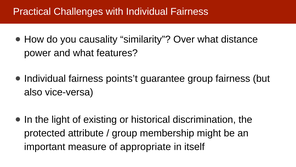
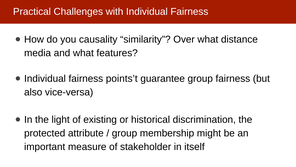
power: power -> media (38, 53)
appropriate: appropriate -> stakeholder (146, 146)
